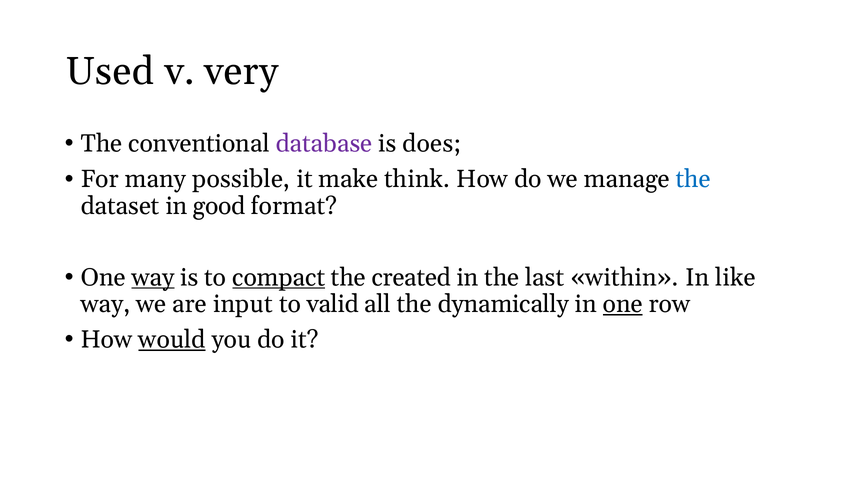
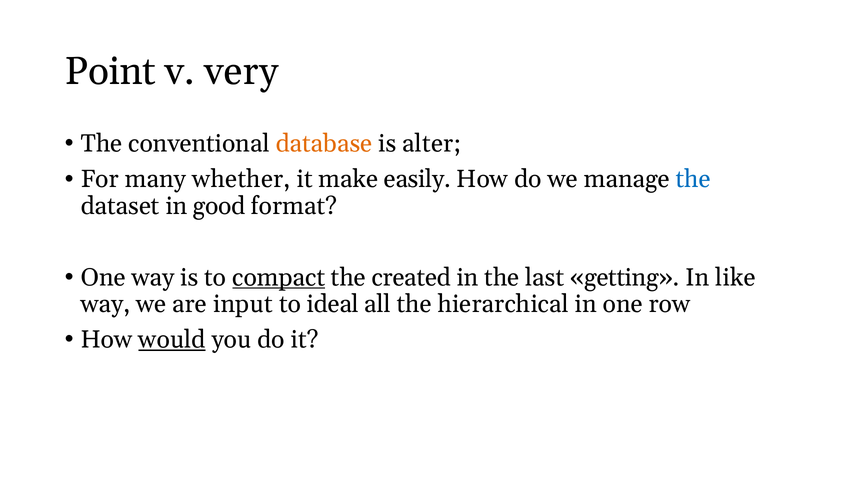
Used: Used -> Point (110, 71)
database colour: purple -> orange (324, 144)
does: does -> alter (432, 144)
possible: possible -> whether (241, 179)
think: think -> easily (417, 179)
way underline: present -> none (153, 277)
within: within -> getting (625, 277)
valid: valid -> ideal (333, 304)
dynamically: dynamically -> hierarchical (503, 304)
one underline: present -> none (623, 304)
